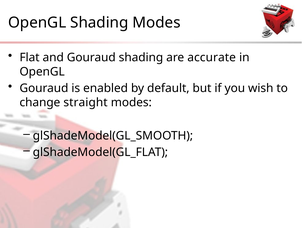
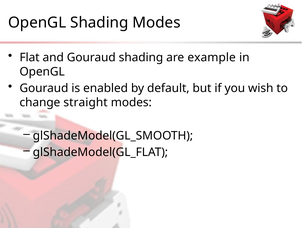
accurate: accurate -> example (212, 58)
